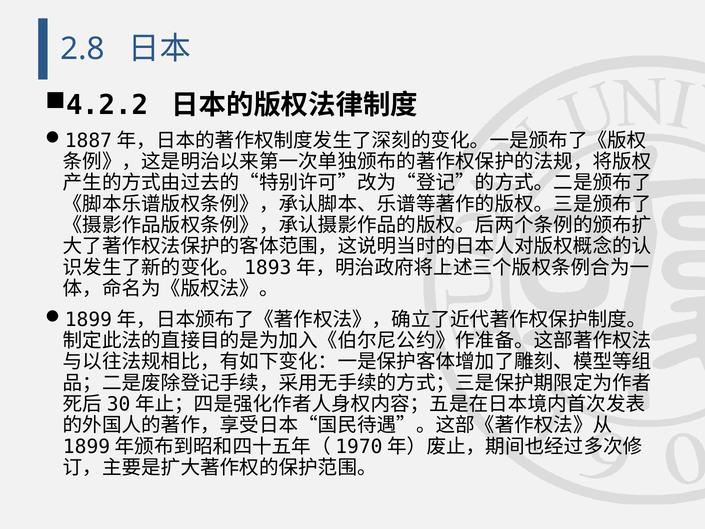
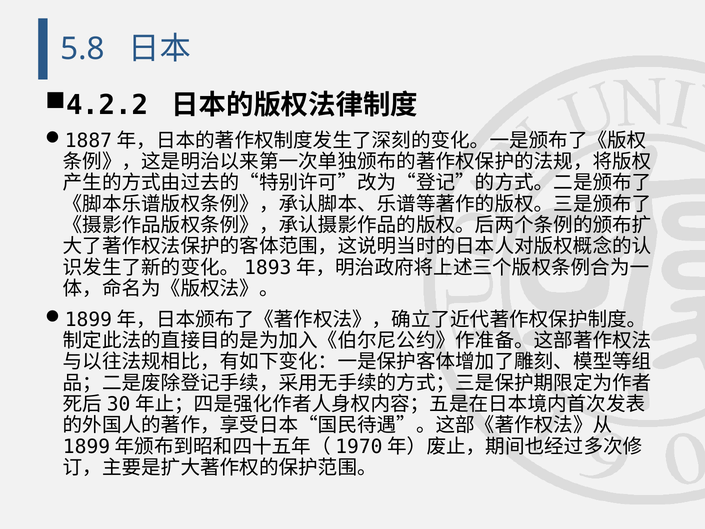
2.8: 2.8 -> 5.8 (82, 49)
